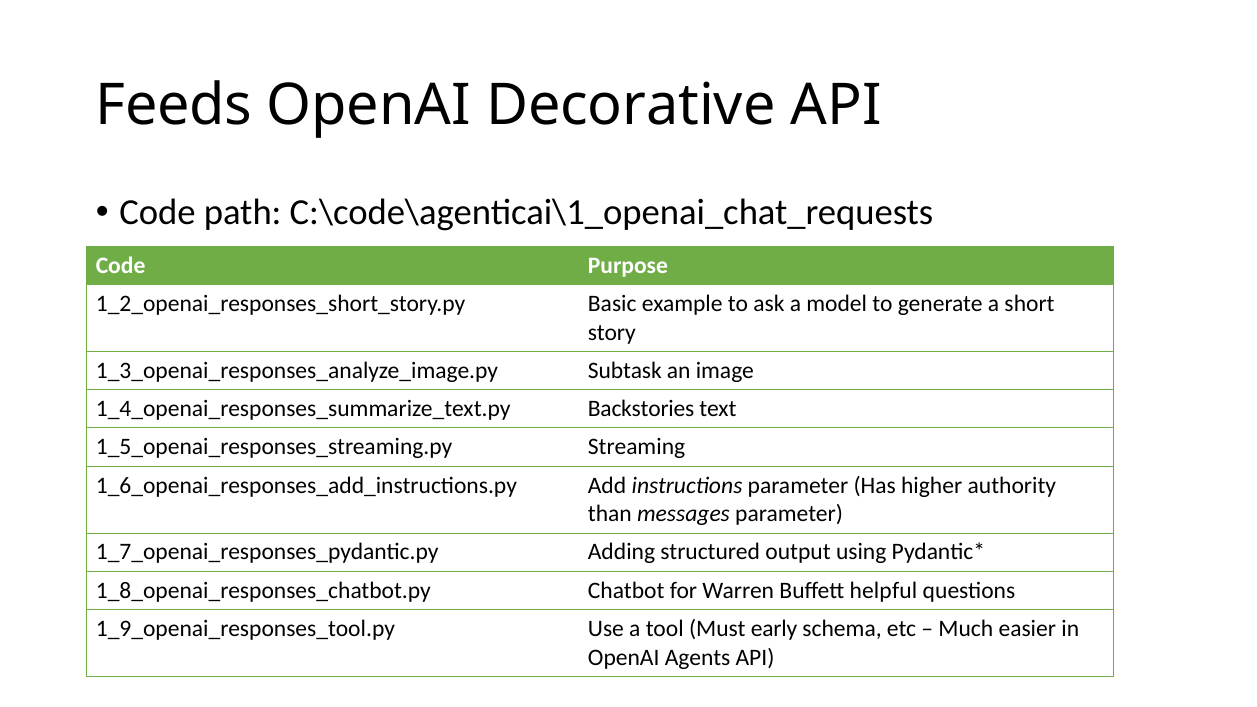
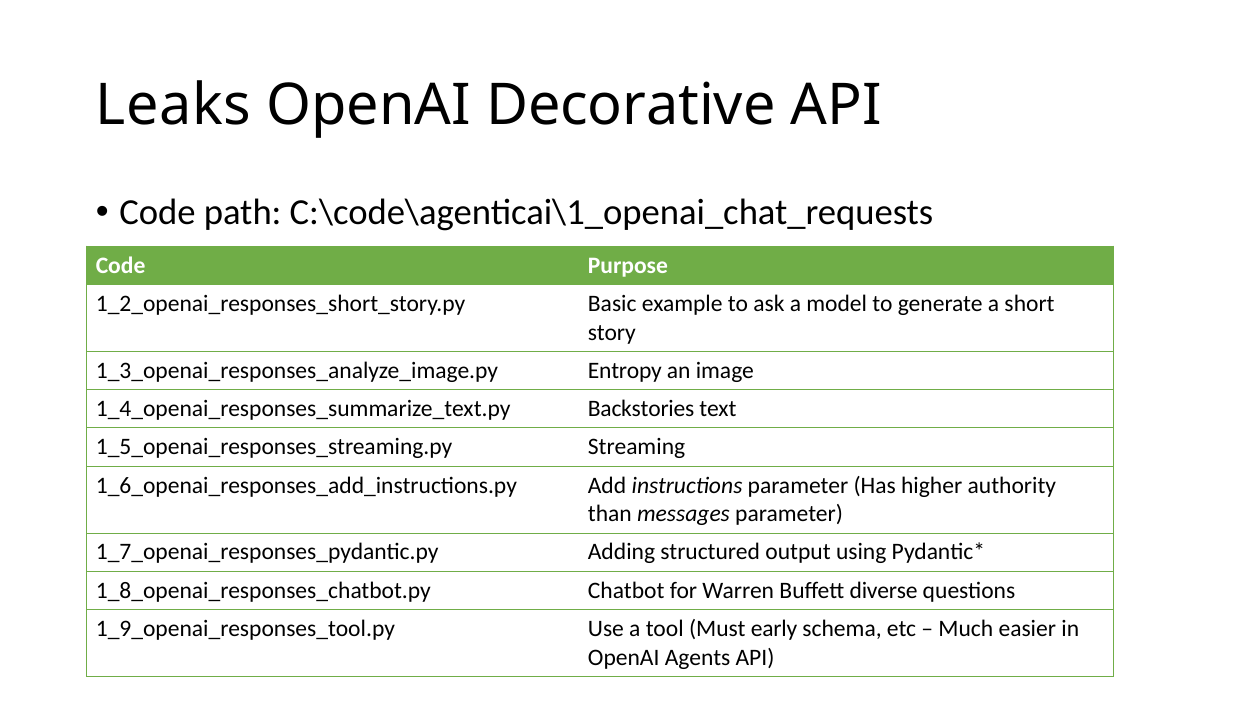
Feeds: Feeds -> Leaks (173, 106)
Subtask: Subtask -> Entropy (625, 371)
helpful: helpful -> diverse (884, 590)
